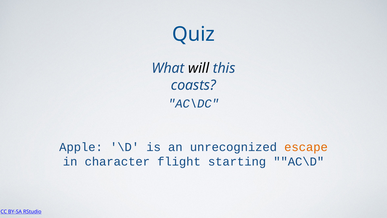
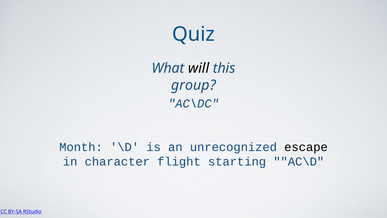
coasts: coasts -> group (193, 85)
Apple: Apple -> Month (81, 147)
escape colour: orange -> black (306, 147)
